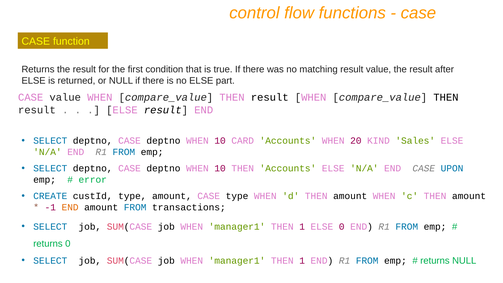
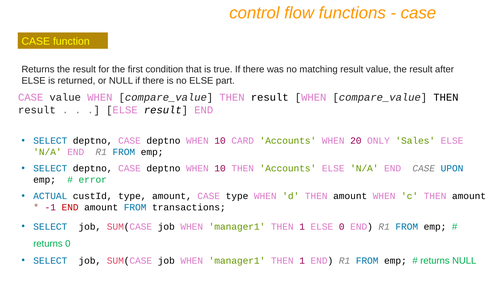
KIND: KIND -> ONLY (378, 141)
CREATE: CREATE -> ACTUAL (50, 196)
END colour: orange -> red (70, 207)
